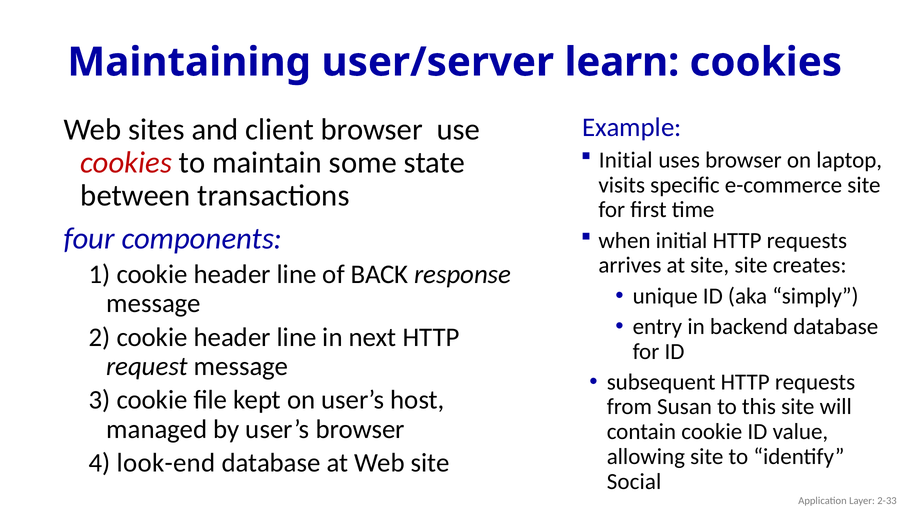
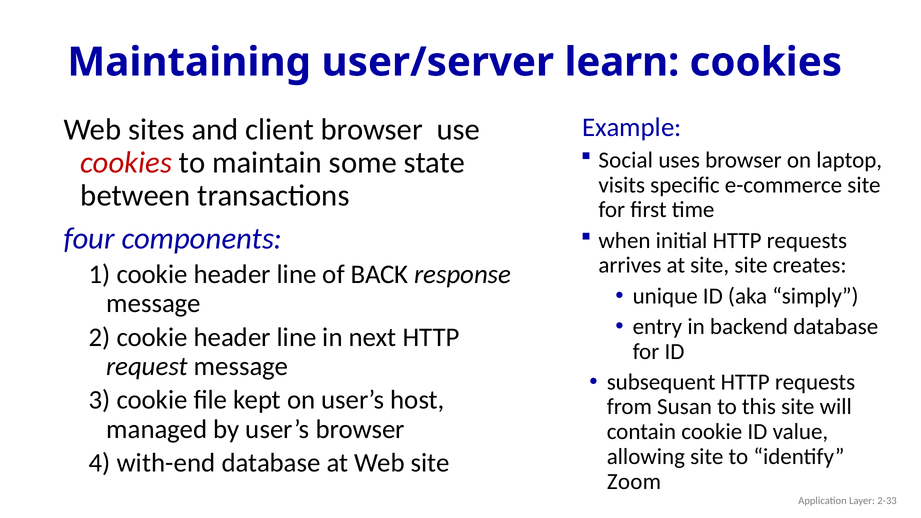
Initial: Initial -> Social (626, 160)
look-end: look-end -> with-end (166, 463)
Social: Social -> Zoom (634, 481)
